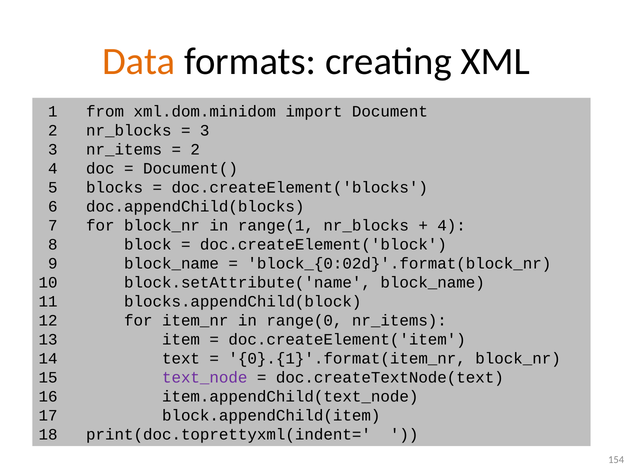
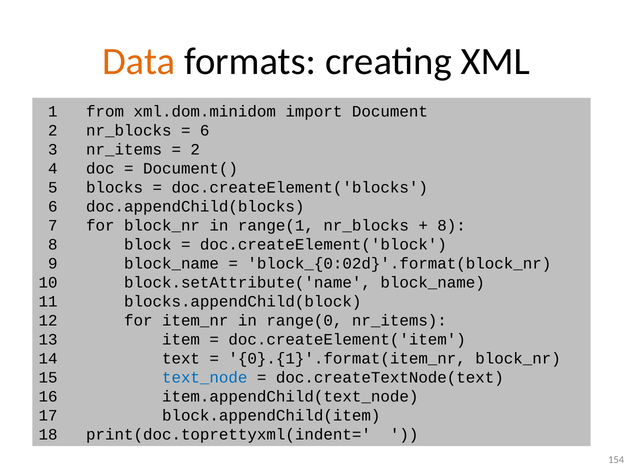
3: 3 -> 6 (205, 130)
4: 4 -> 8 (452, 225)
text_node colour: purple -> blue (205, 377)
